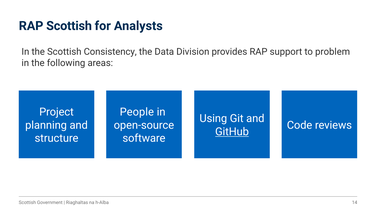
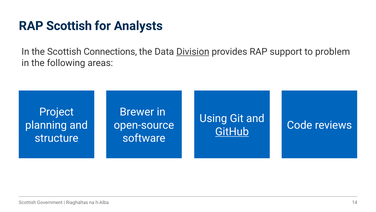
Consistency: Consistency -> Connections (110, 52)
Division underline: none -> present (193, 52)
People: People -> Brewer (137, 112)
